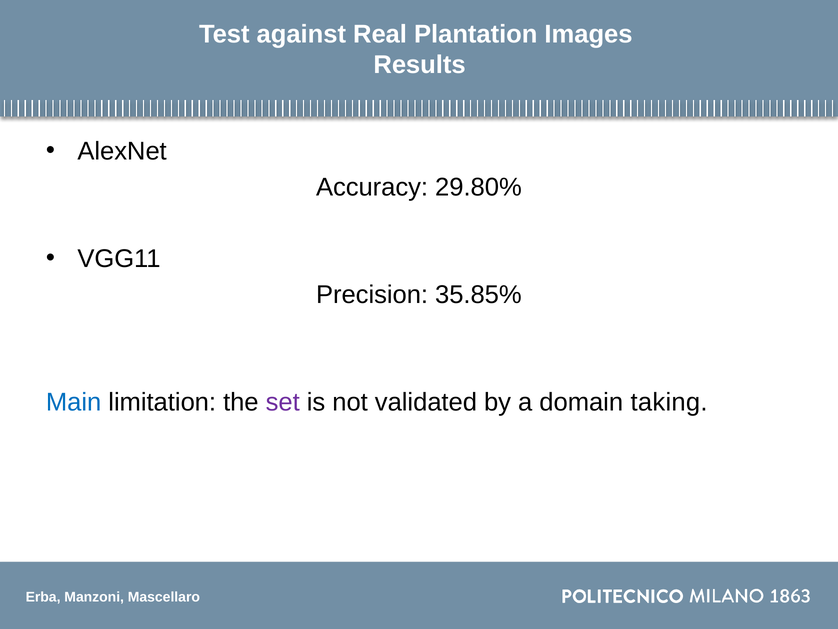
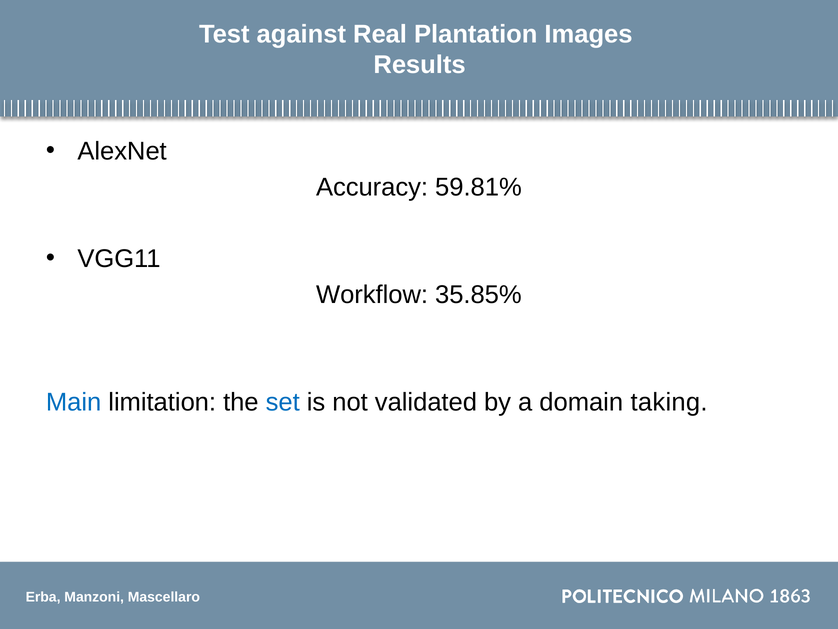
29.80%: 29.80% -> 59.81% (478, 187)
Precision: Precision -> Workflow (372, 294)
set colour: purple -> blue (283, 402)
